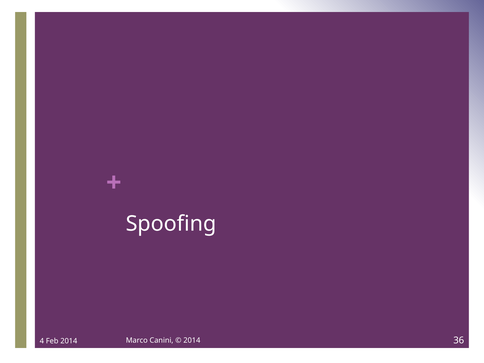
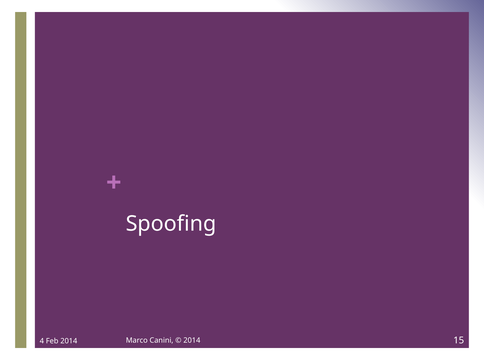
36: 36 -> 15 (459, 340)
